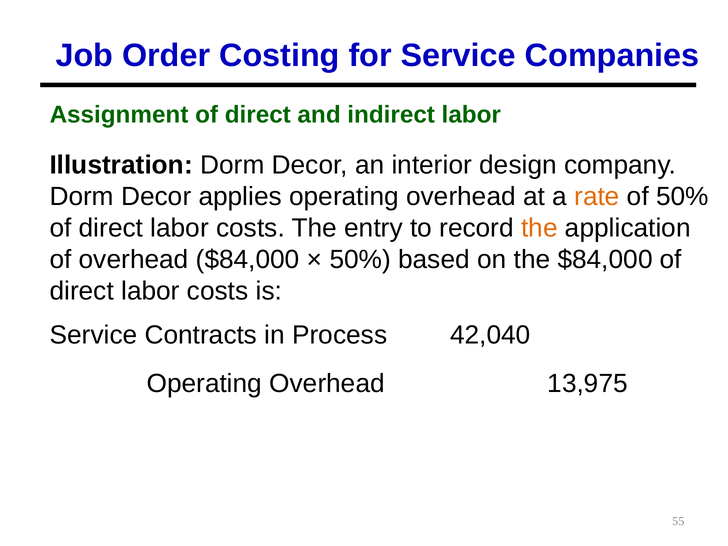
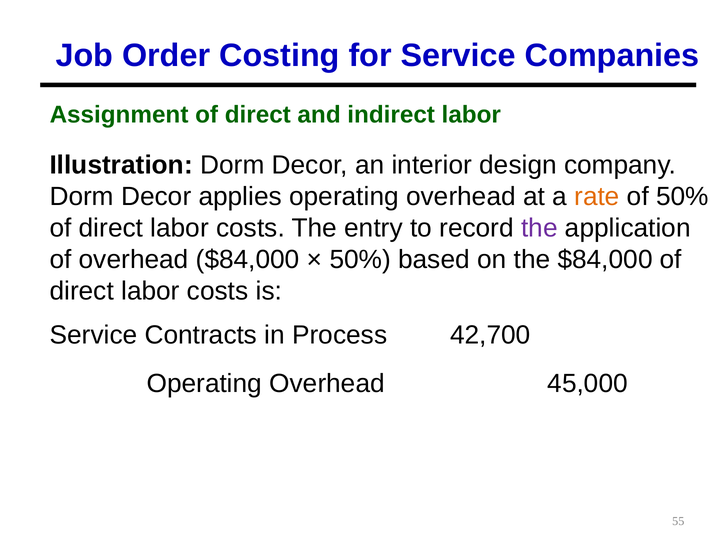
the colour: orange -> purple (539, 228)
42,040: 42,040 -> 42,700 (490, 335)
13,975: 13,975 -> 45,000 (588, 384)
